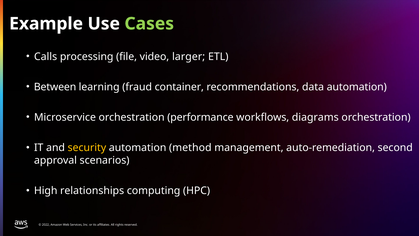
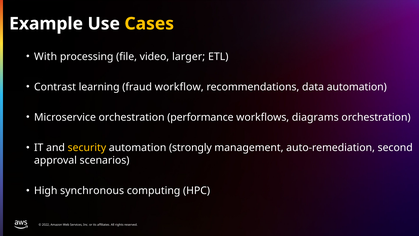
Cases colour: light green -> yellow (149, 24)
Calls: Calls -> With (46, 56)
Between: Between -> Contrast (55, 87)
container: container -> workflow (179, 87)
method: method -> strongly (190, 148)
relationships: relationships -> synchronous (92, 191)
